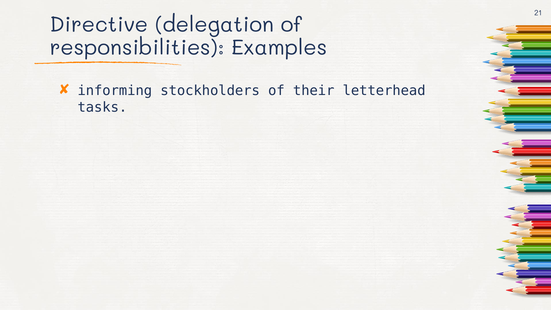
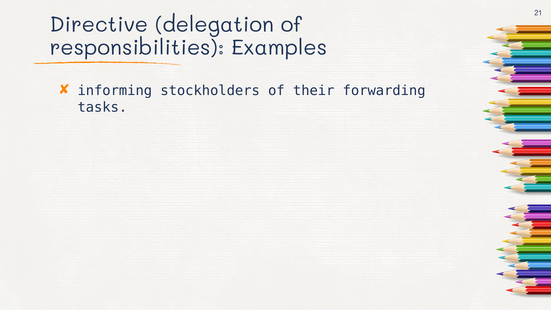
letterhead: letterhead -> forwarding (384, 91)
